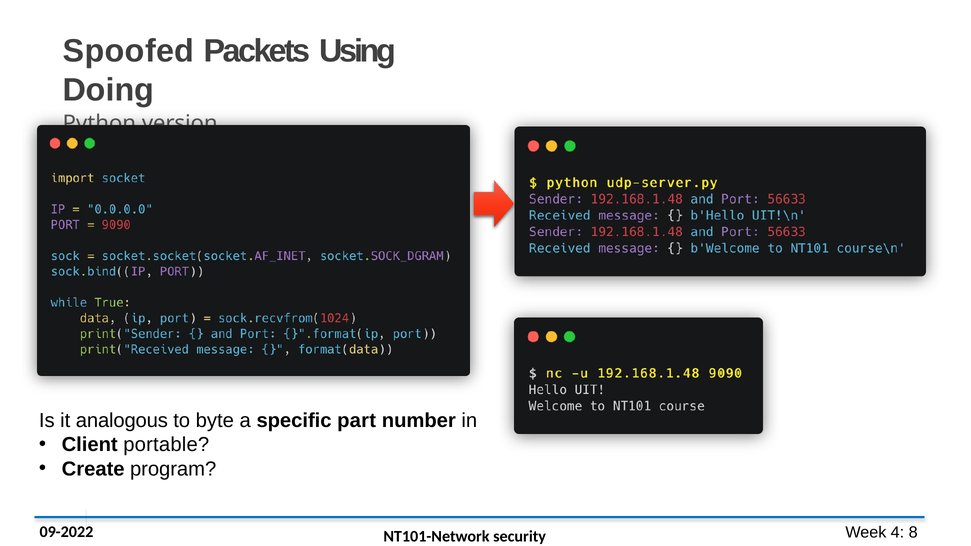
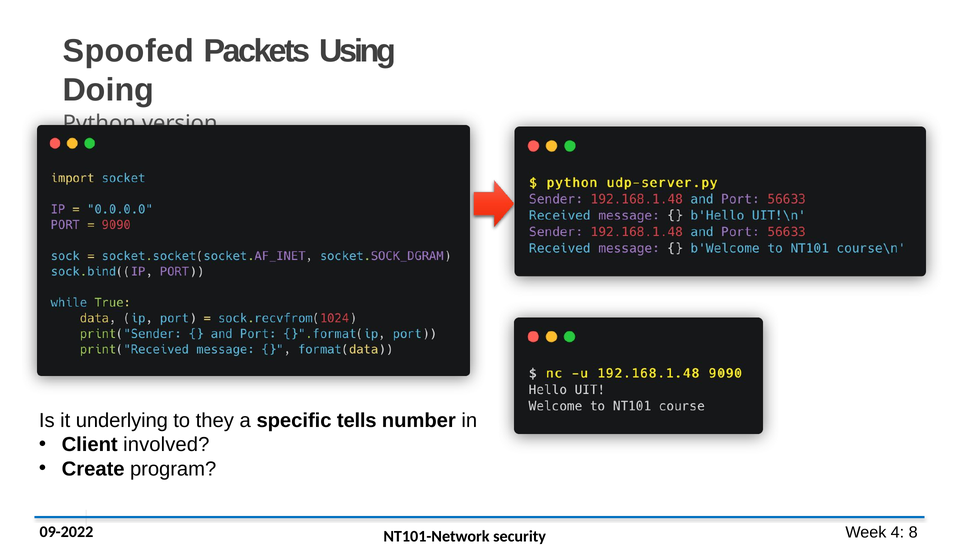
analogous: analogous -> underlying (122, 421)
byte: byte -> they (215, 421)
part: part -> tells (357, 421)
portable: portable -> involved (166, 445)
